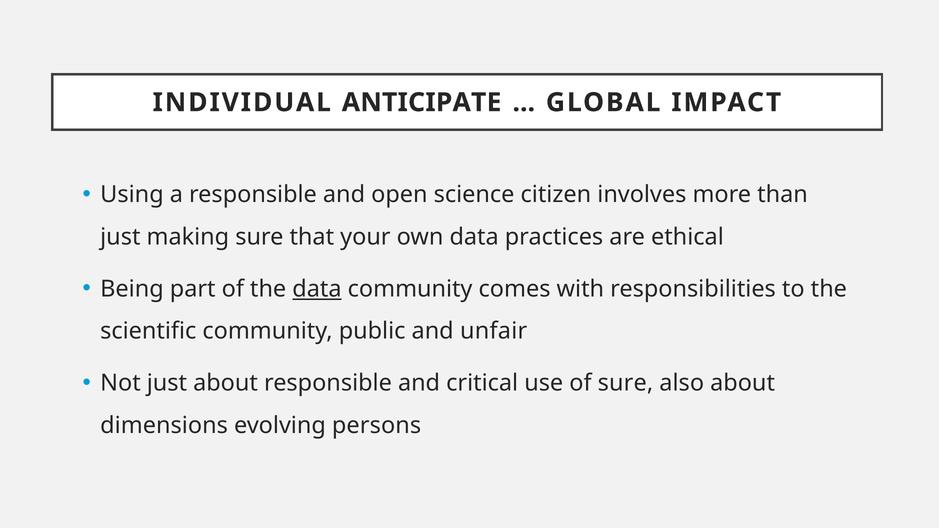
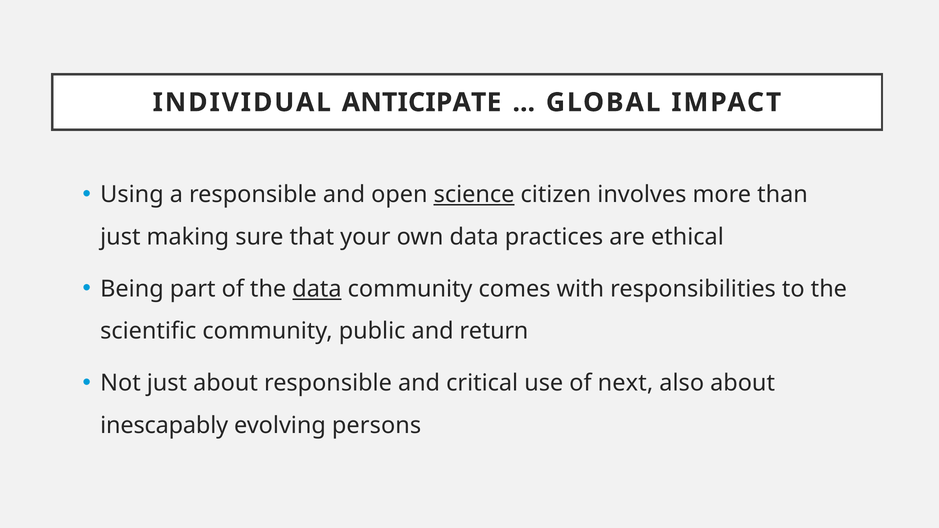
science underline: none -> present (474, 195)
unfair: unfair -> return (494, 331)
of sure: sure -> next (625, 383)
dimensions: dimensions -> inescapably (164, 426)
